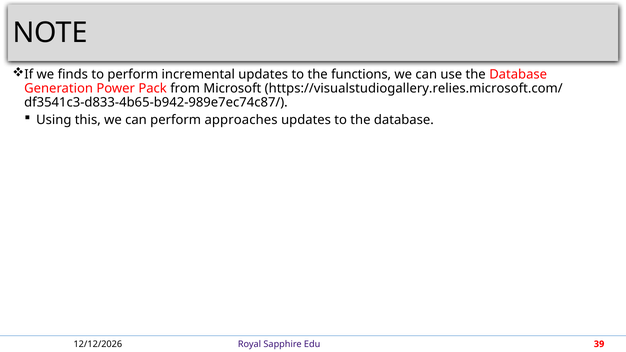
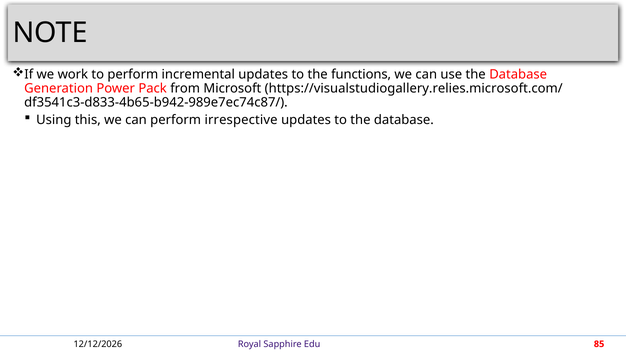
finds: finds -> work (73, 74)
approaches: approaches -> irrespective (241, 120)
39: 39 -> 85 (599, 344)
